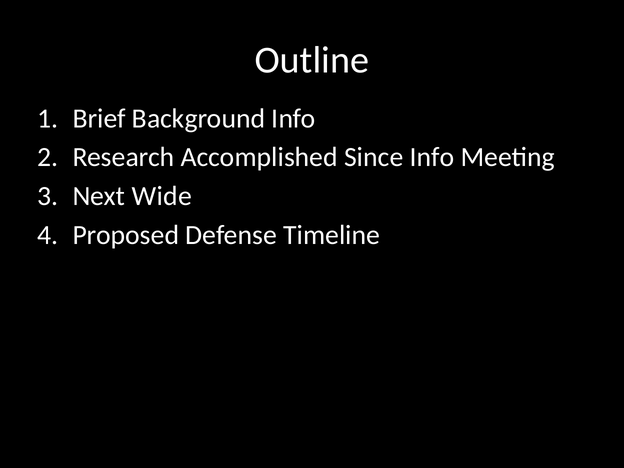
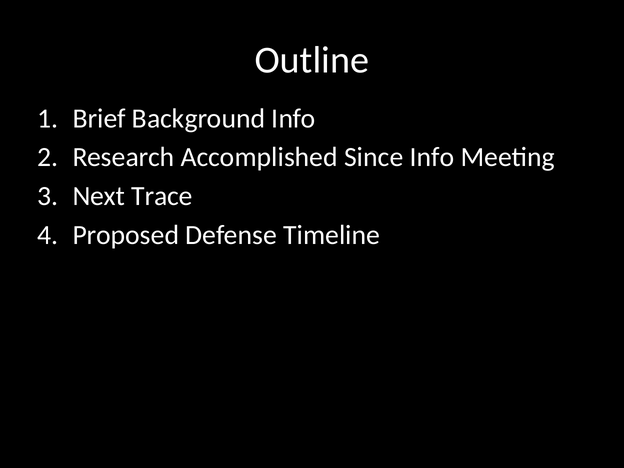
Wide: Wide -> Trace (162, 196)
